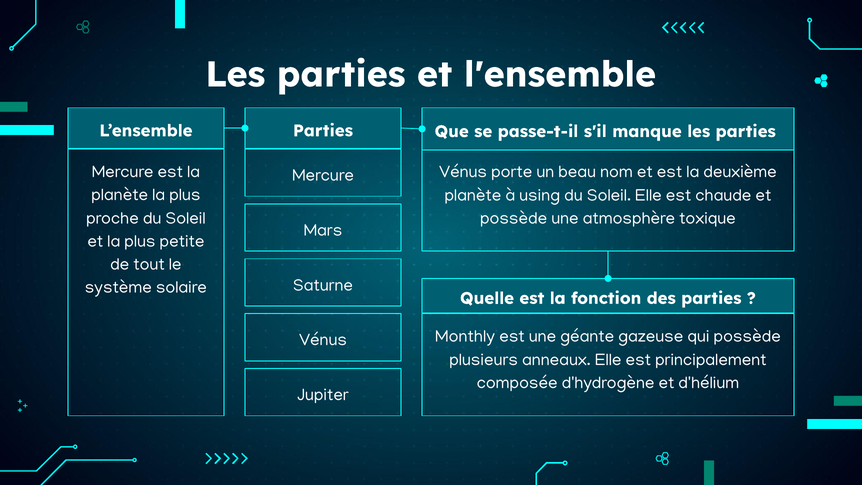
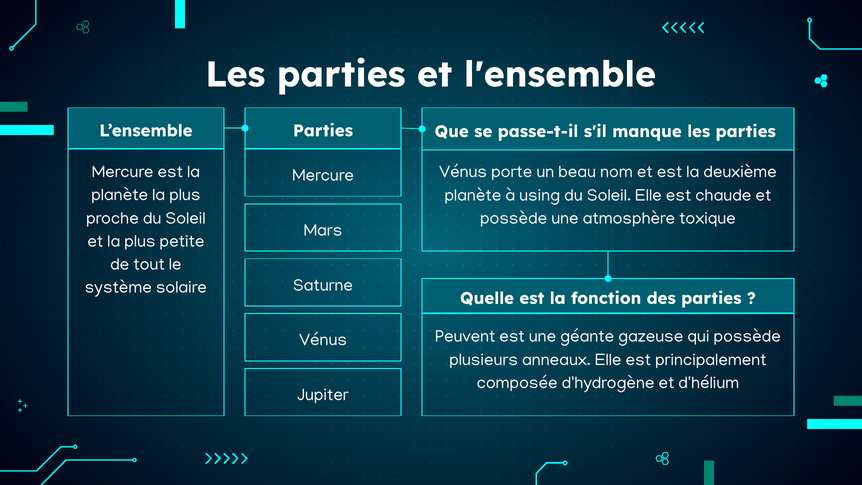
Monthly: Monthly -> Peuvent (465, 336)
